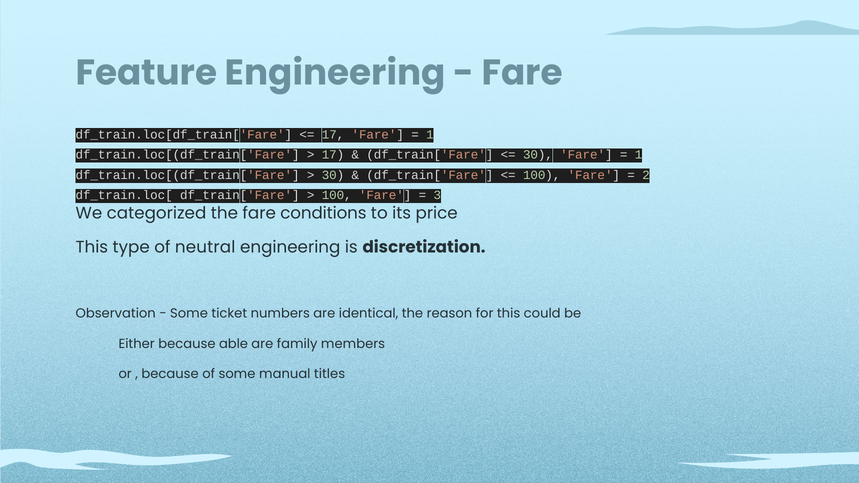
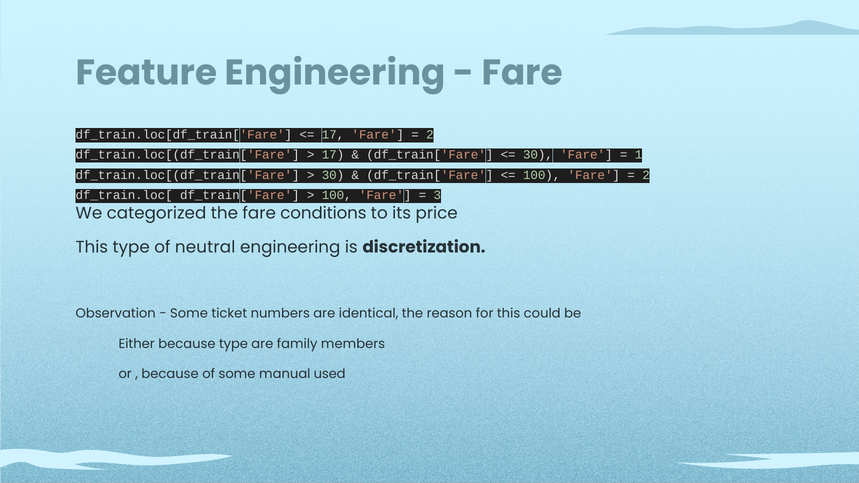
1: 1 -> 2 (430, 134)
because able: able -> type (233, 344)
titles: titles -> used (330, 374)
